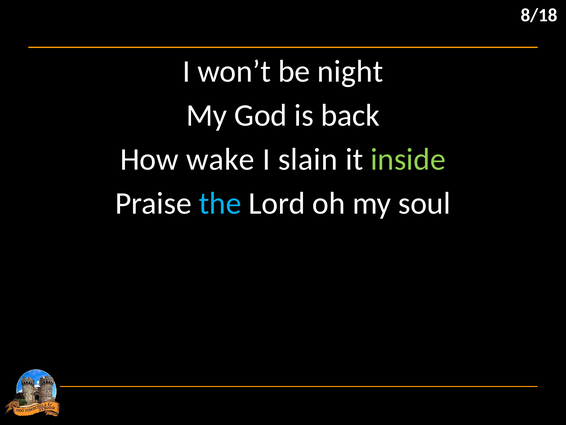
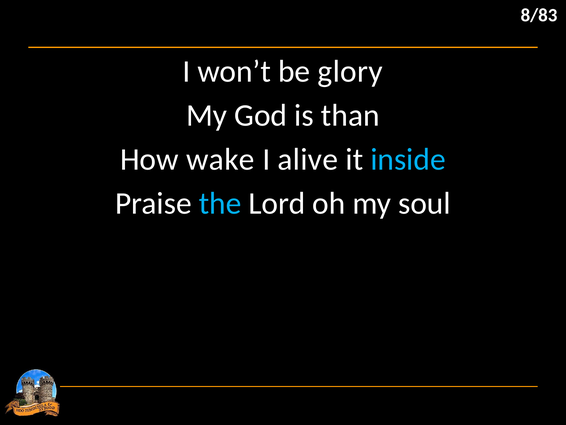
8/18: 8/18 -> 8/83 (539, 15)
night: night -> glory (350, 71)
back: back -> than (350, 115)
slain: slain -> alive (308, 159)
inside colour: light green -> light blue (408, 159)
